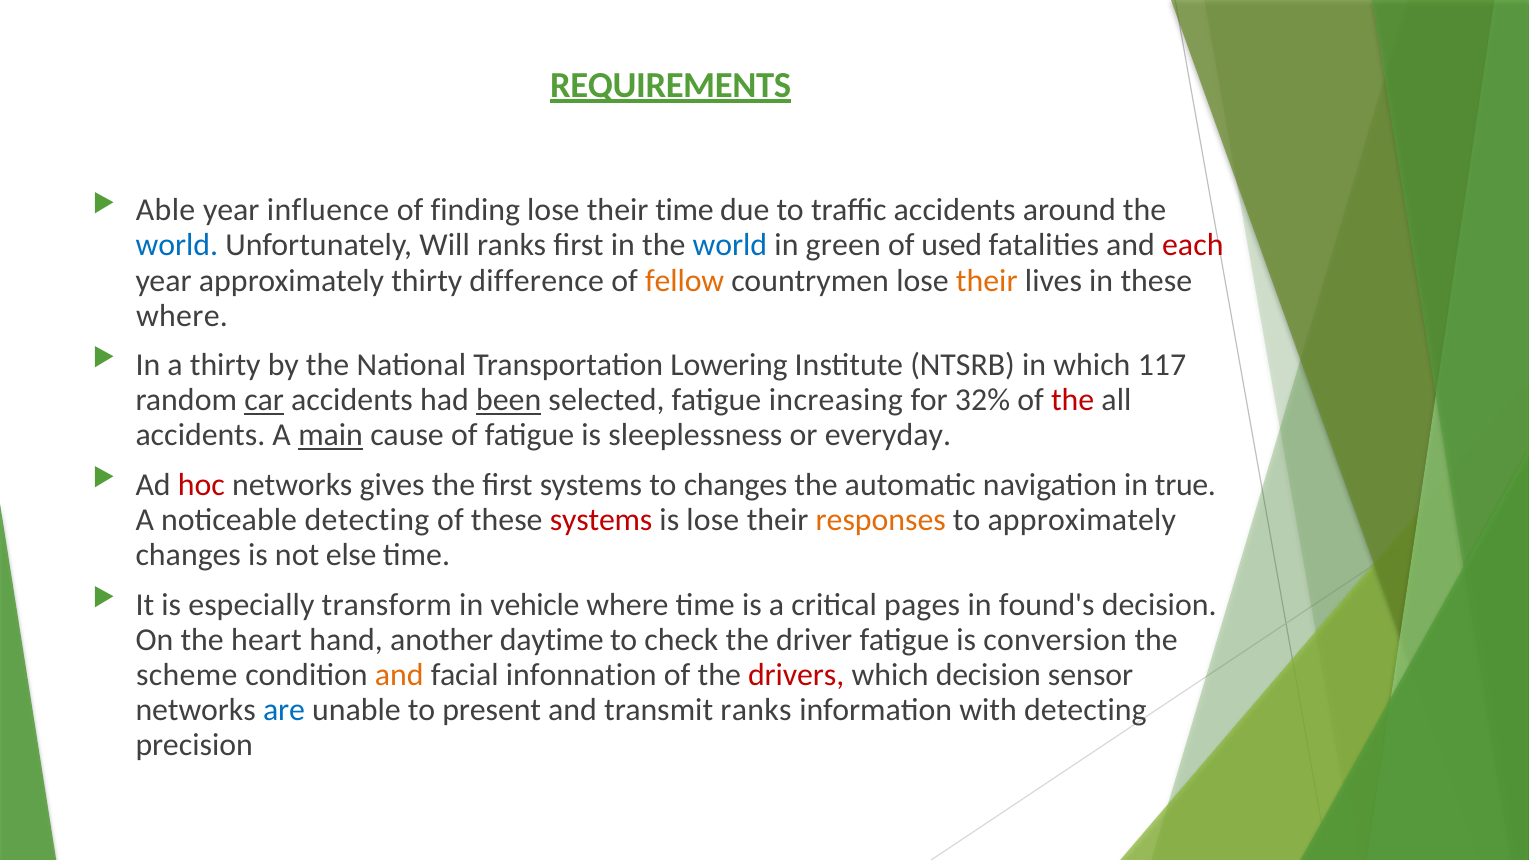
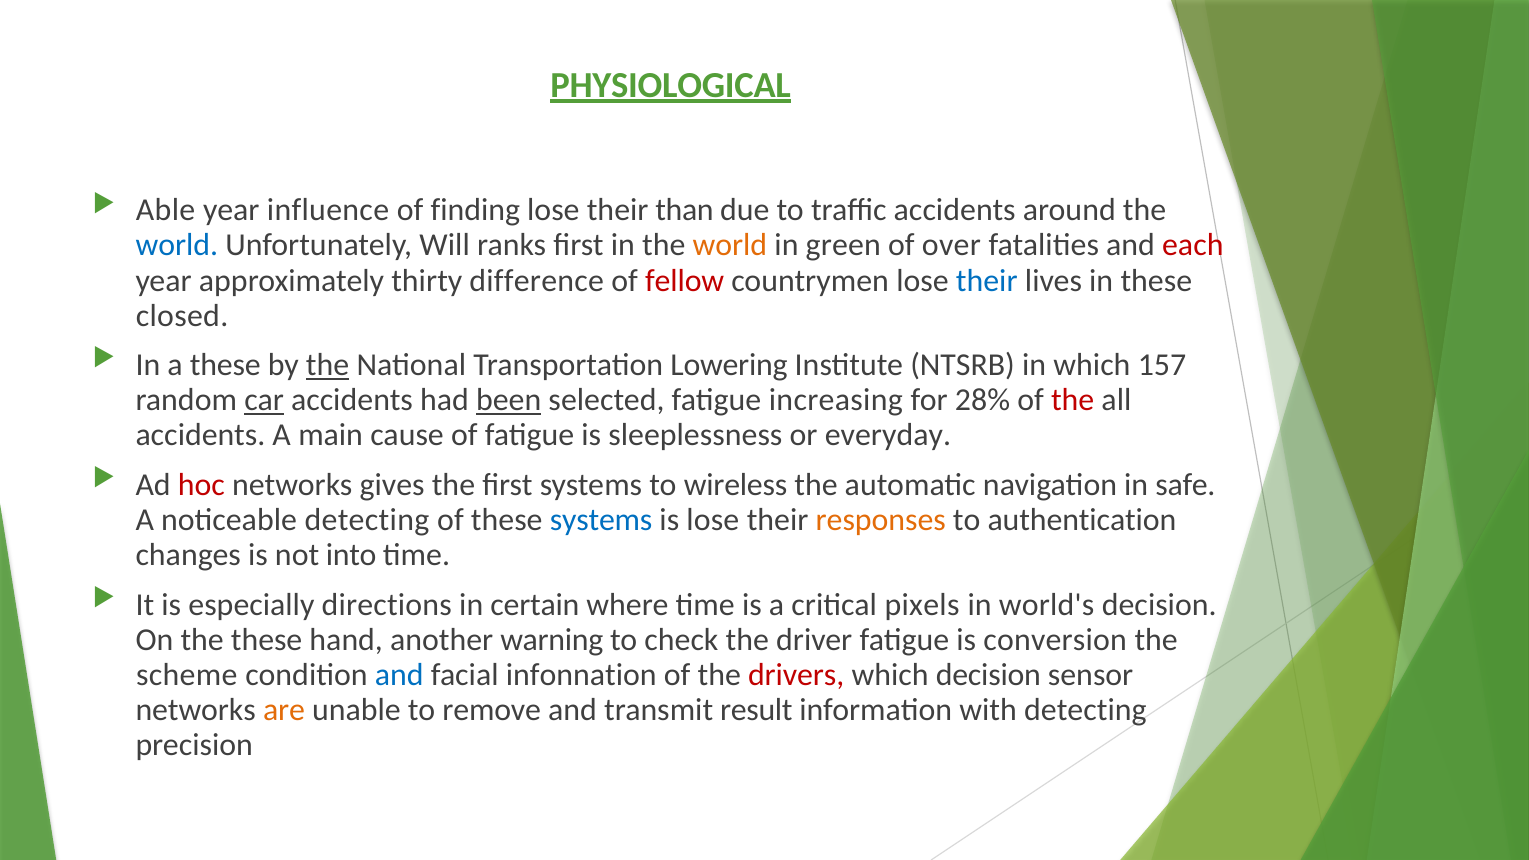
REQUIREMENTS: REQUIREMENTS -> PHYSIOLOGICAL (671, 85)
their time: time -> than (684, 210)
world colour: blue -> orange (730, 245)
used: used -> over (951, 245)
fellow colour: orange -> red (685, 281)
their colour: orange -> blue (987, 281)
where: where -> closed (182, 316)
a thirty: thirty -> these (225, 365)
the underline: none -> present (328, 365)
117: 117 -> 157 (1162, 365)
32%: 32% -> 28% (983, 400)
main underline: present -> none (331, 435)
to changes: changes -> wireless (736, 485)
true: true -> safe (1185, 485)
systems colour: red -> blue (601, 520)
to approximately: approximately -> authentication (1082, 520)
else: else -> into (351, 555)
transform: transform -> directions (387, 605)
vehicle: vehicle -> certain (535, 605)
pages: pages -> pixels (922, 605)
found's: found's -> world's (1047, 605)
the heart: heart -> these (267, 640)
daytime: daytime -> warning (552, 640)
and colour: orange -> blue (399, 675)
are colour: blue -> orange (284, 710)
present: present -> remove (492, 710)
transmit ranks: ranks -> result (756, 710)
